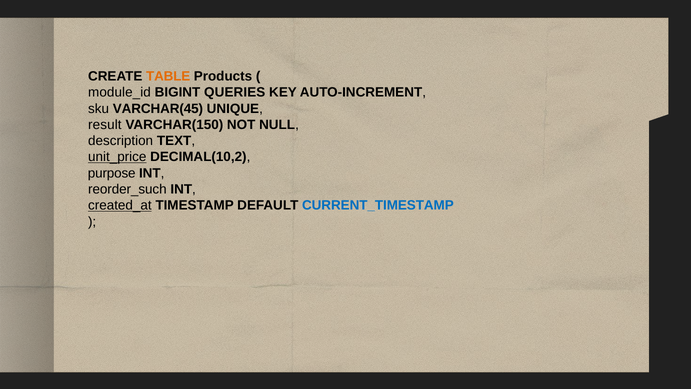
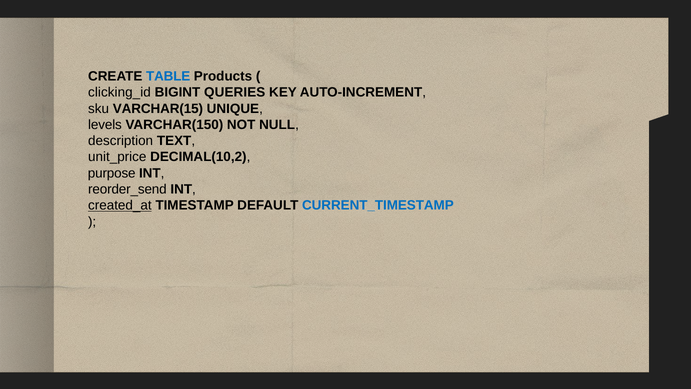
TABLE colour: orange -> blue (168, 76)
module_id: module_id -> clicking_id (119, 92)
VARCHAR(45: VARCHAR(45 -> VARCHAR(15 (158, 108)
result: result -> levels (105, 125)
unit_price underline: present -> none (117, 157)
reorder_such: reorder_such -> reorder_send (127, 189)
